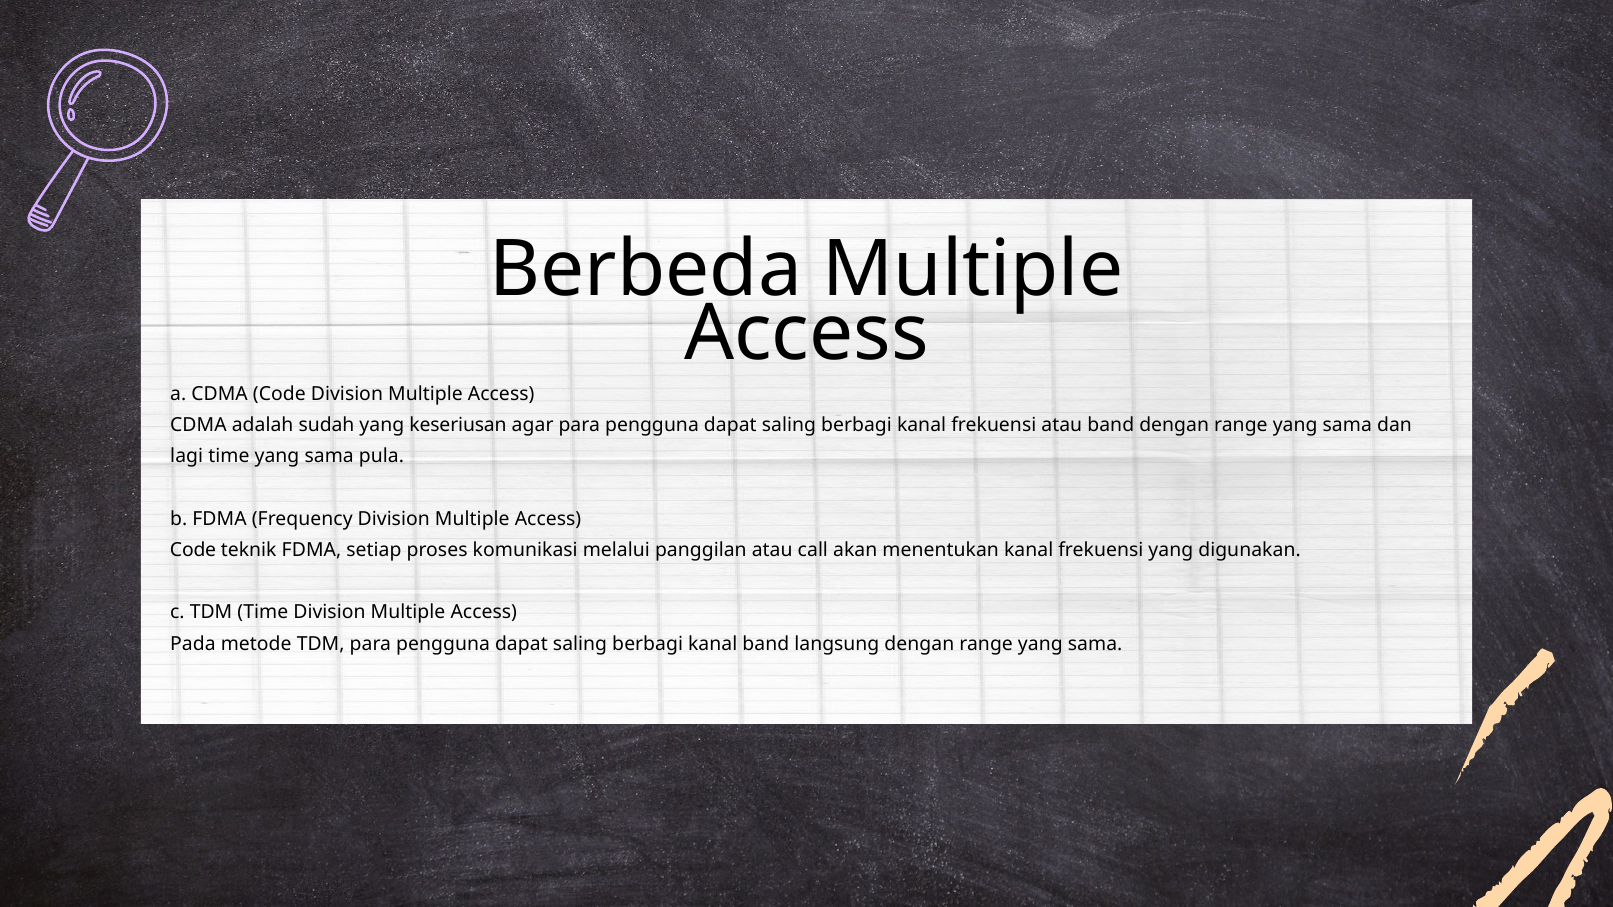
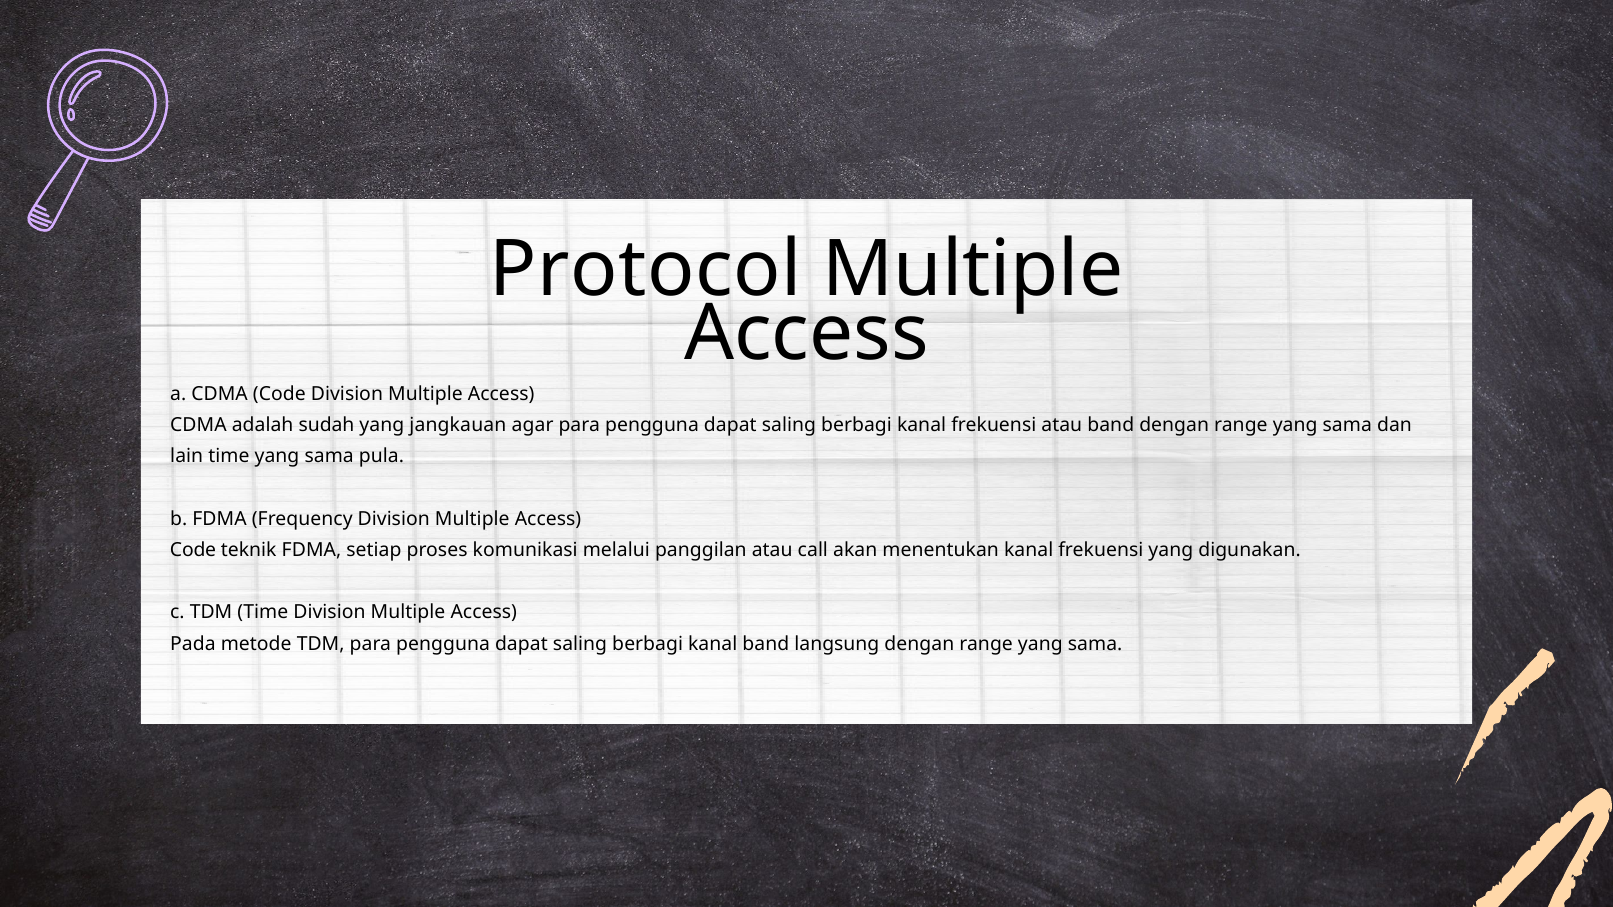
Berbeda: Berbeda -> Protocol (646, 270)
keseriusan: keseriusan -> jangkauan (458, 425)
lagi: lagi -> lain (187, 457)
